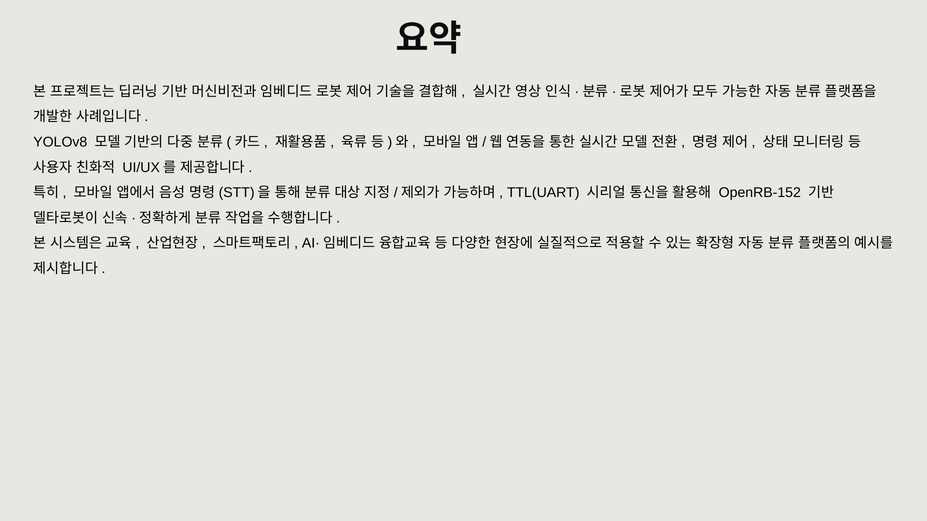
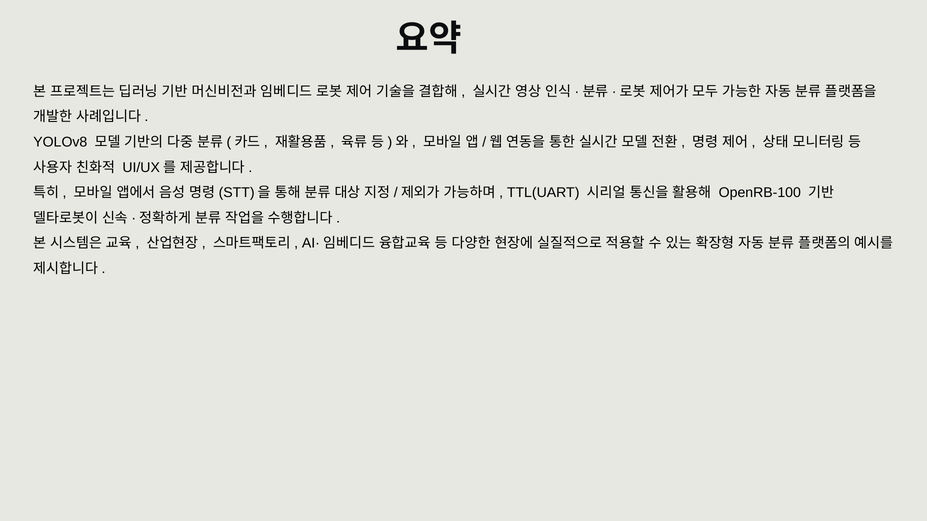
OpenRB-152: OpenRB-152 -> OpenRB-100 (760, 193)
